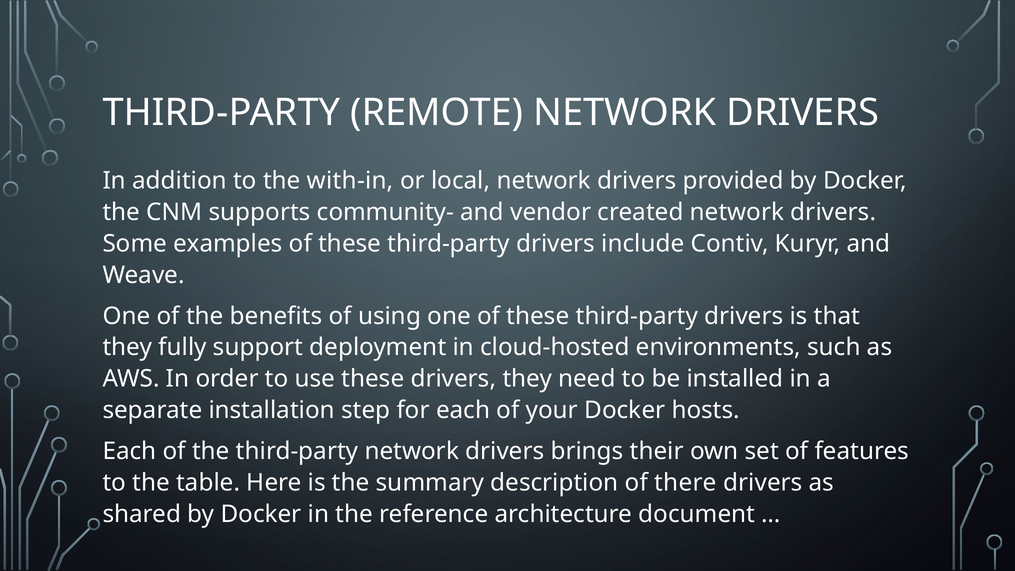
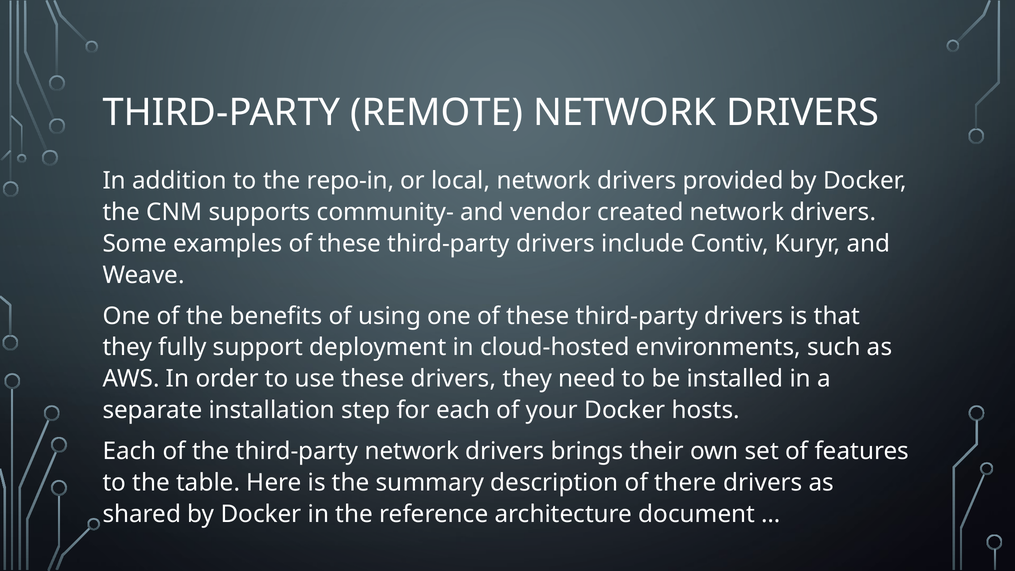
with-in: with-in -> repo-in (350, 181)
